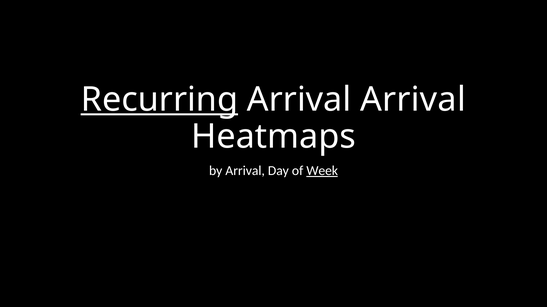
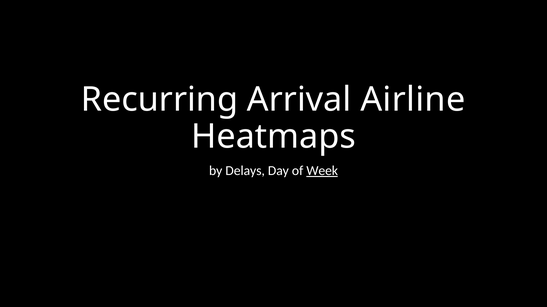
Recurring underline: present -> none (159, 100)
Arrival Arrival: Arrival -> Airline (413, 100)
by Arrival: Arrival -> Delays (245, 171)
